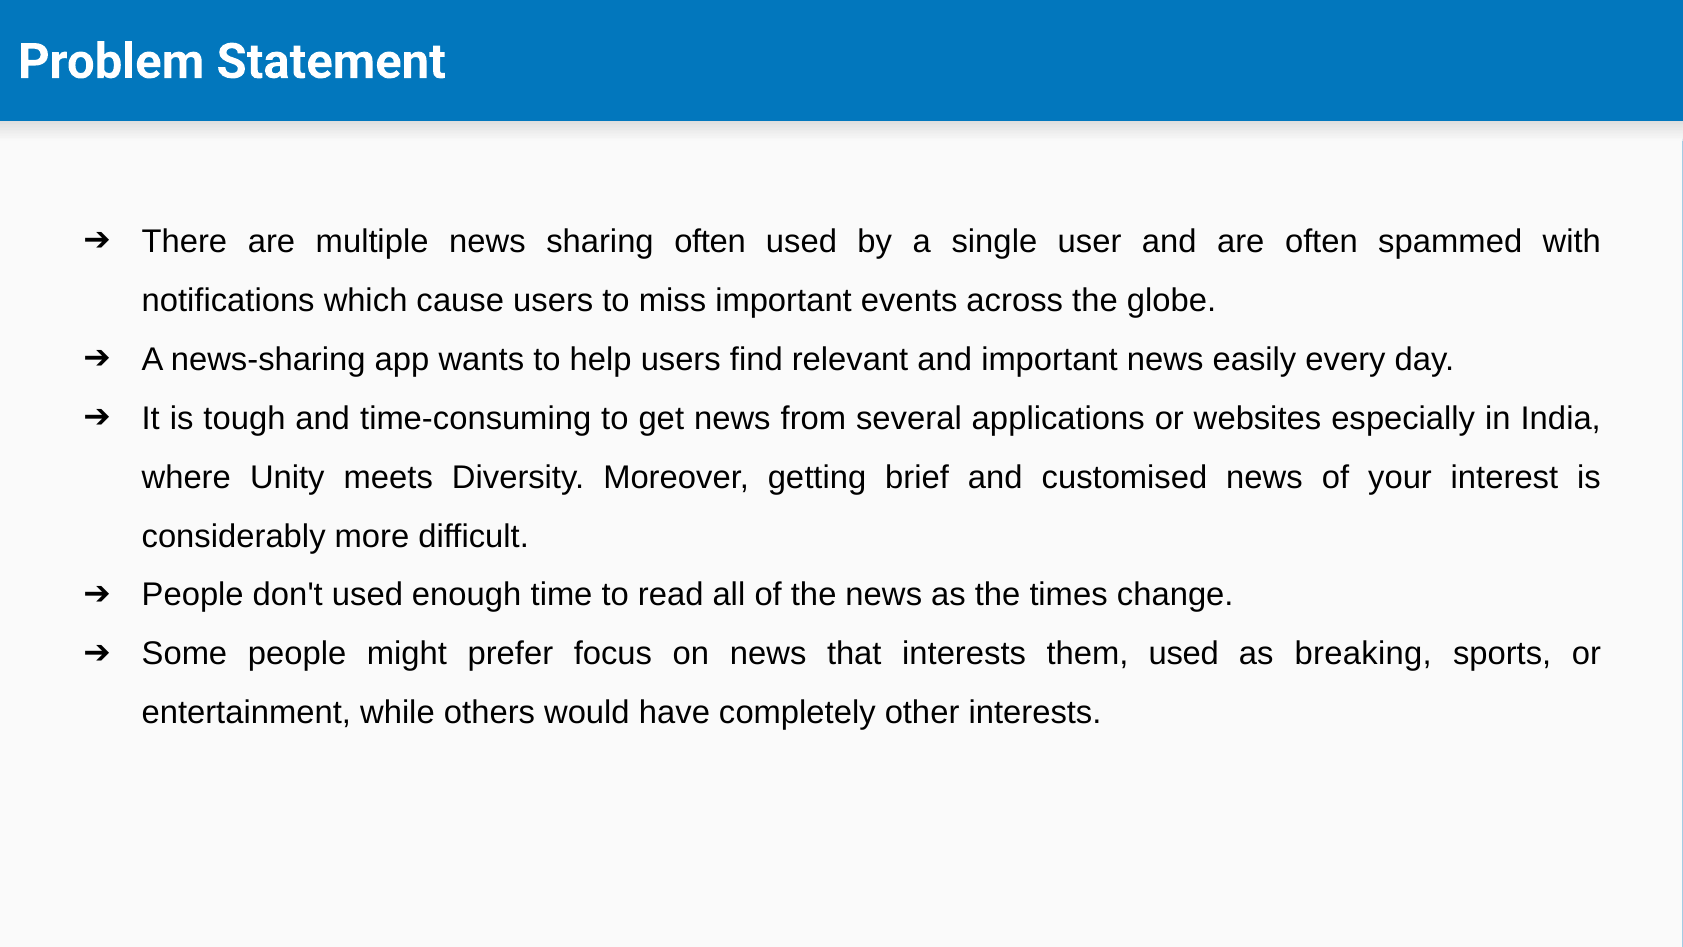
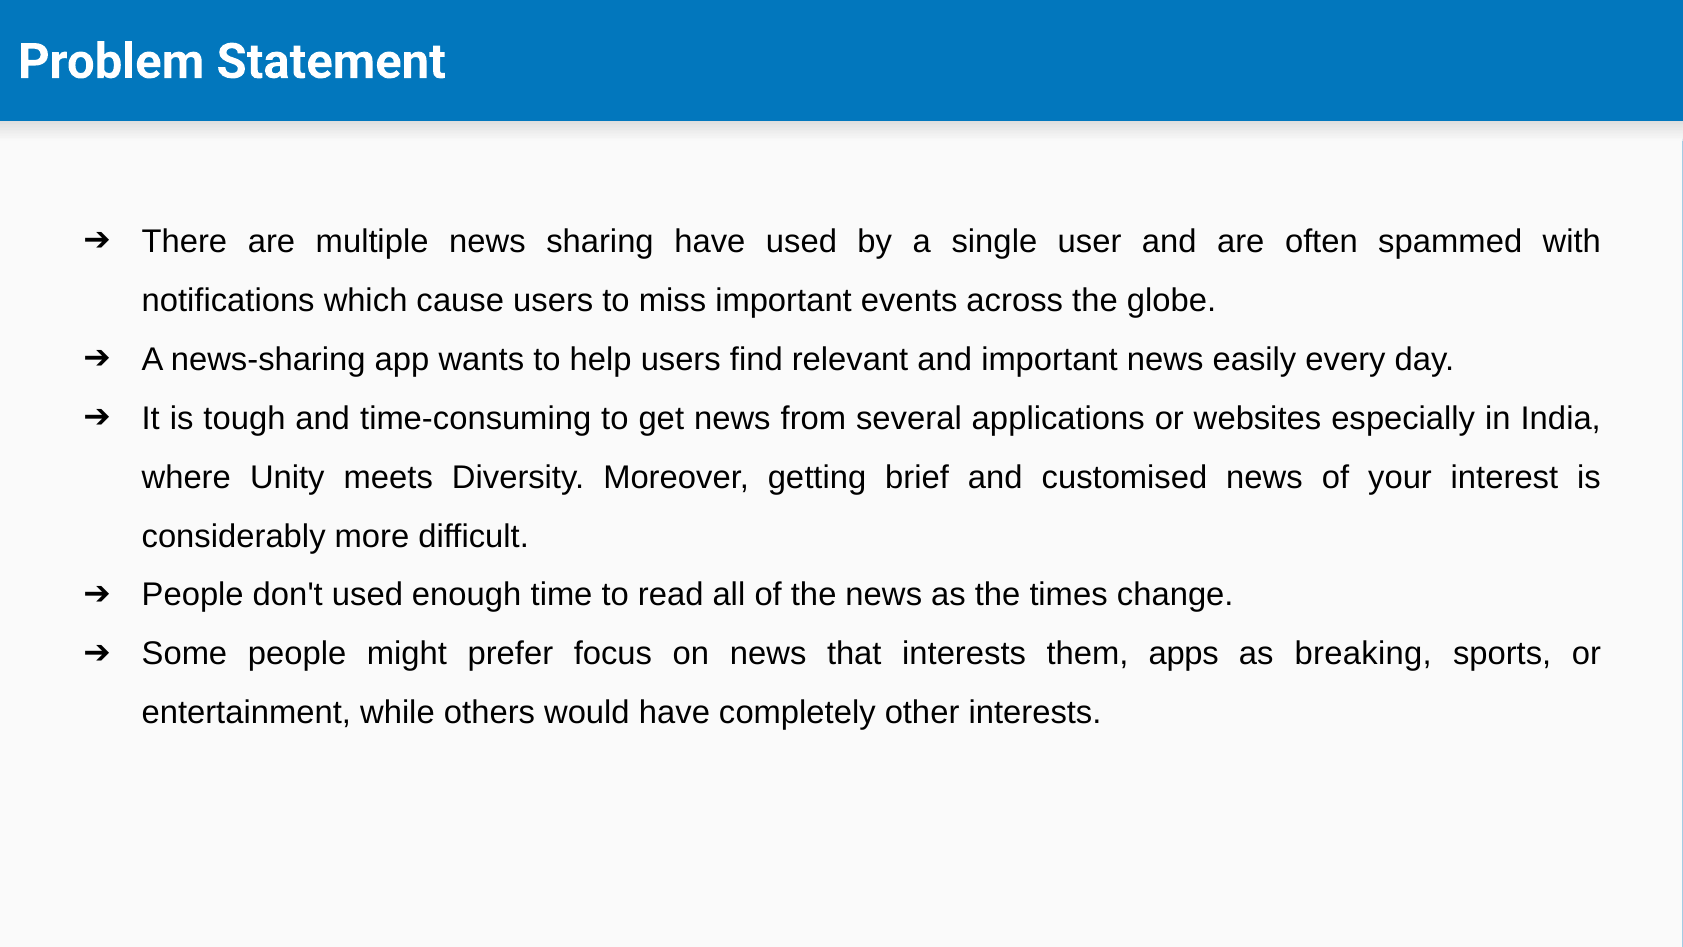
sharing often: often -> have (710, 242)
them used: used -> apps (1184, 654)
